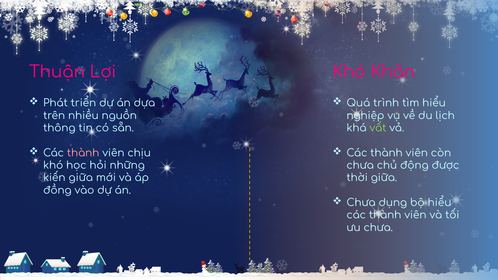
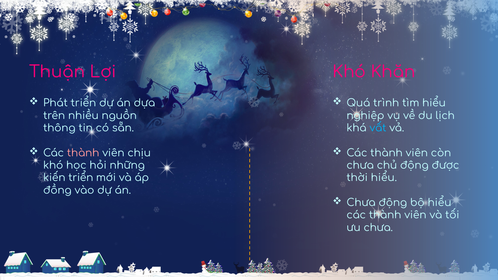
vất colour: light green -> light blue (378, 128)
kiến giữa: giữa -> triển (81, 178)
thời giữa: giữa -> hiểu (384, 178)
Chưa dụng: dụng -> động (393, 203)
